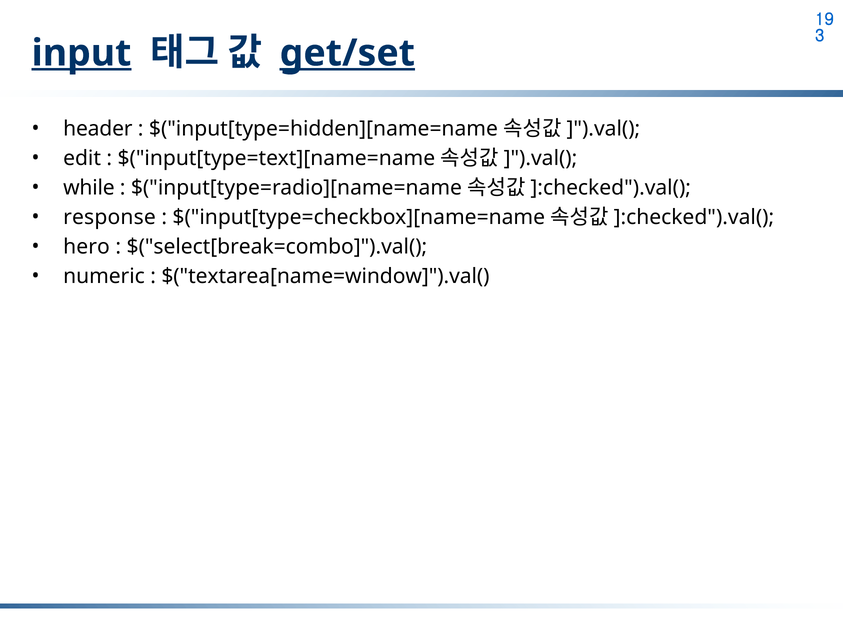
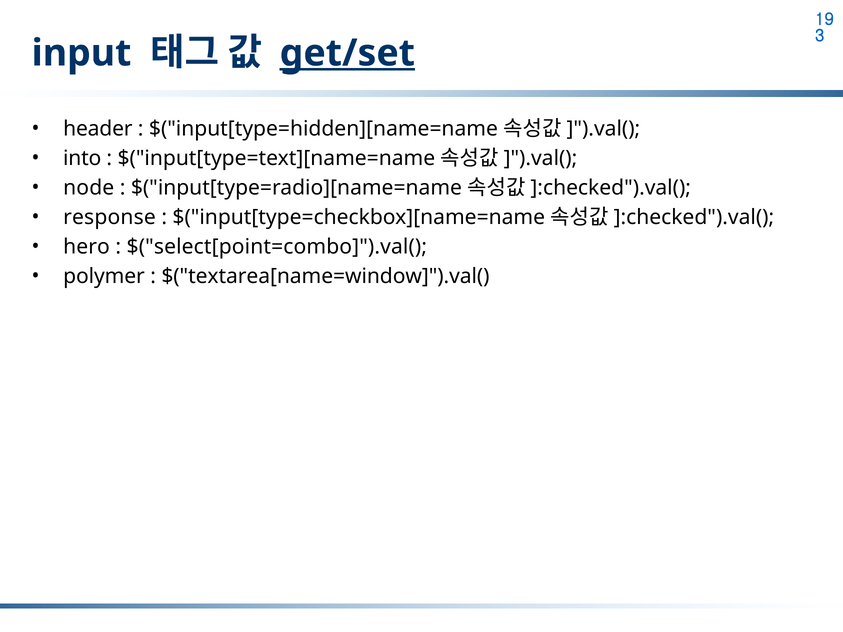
input underline: present -> none (81, 53)
edit: edit -> into (82, 158)
while: while -> node (89, 188)
$("select[break=combo]").val(: $("select[break=combo]").val( -> $("select[point=combo]").val( (277, 247)
numeric: numeric -> polymer (104, 276)
